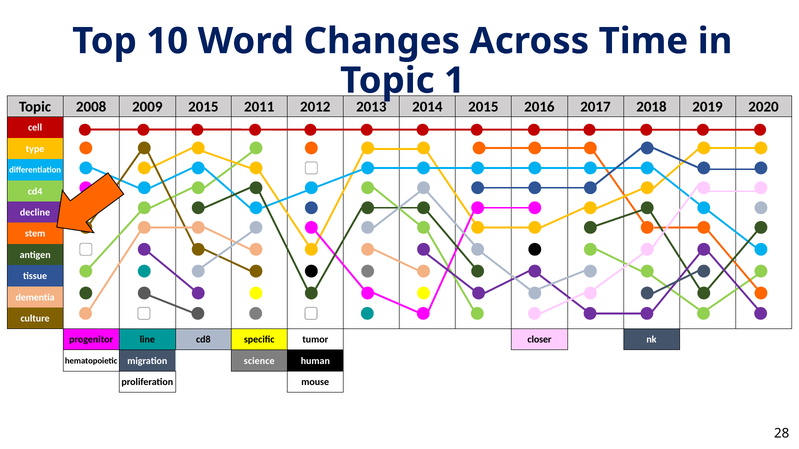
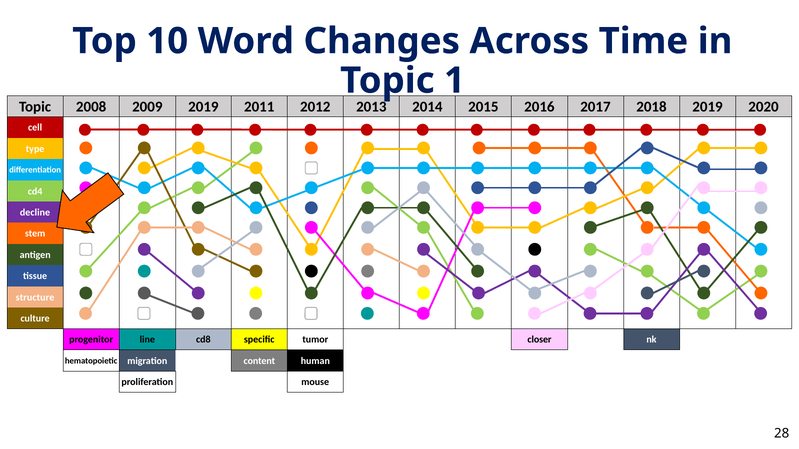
2009 2015: 2015 -> 2019 (203, 107)
dementia: dementia -> structure (35, 298)
science: science -> content (259, 361)
